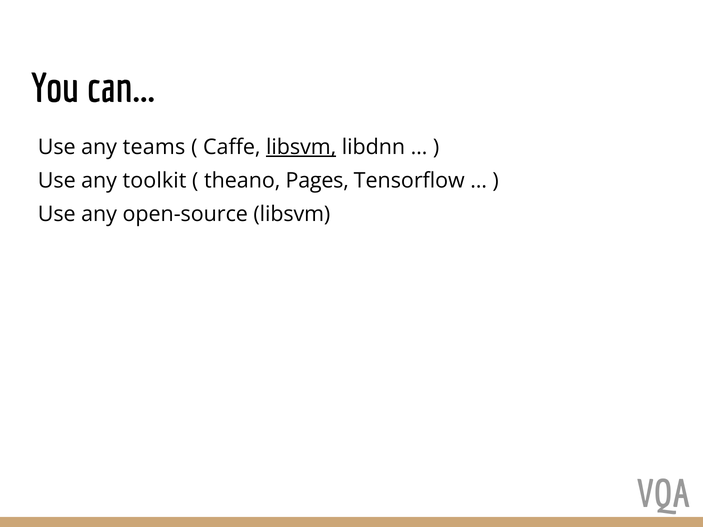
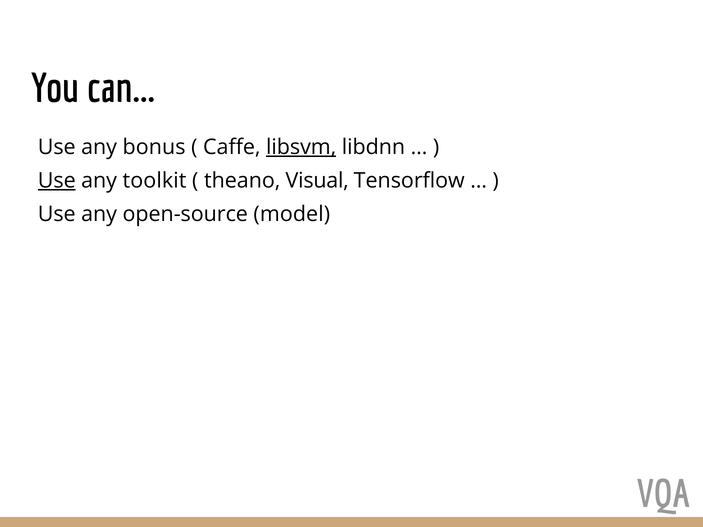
teams: teams -> bonus (154, 147)
Use underline: none -> present (57, 181)
Pages: Pages -> Visual (317, 181)
open-source libsvm: libsvm -> model (292, 214)
